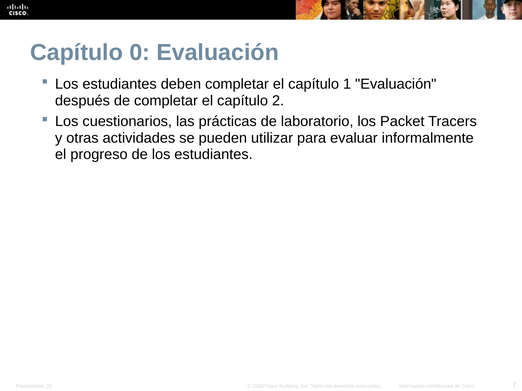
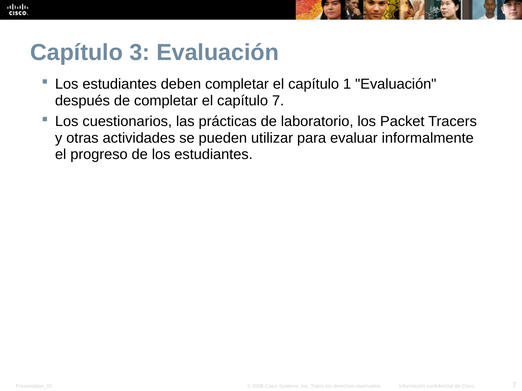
0: 0 -> 3 (140, 53)
capítulo 2: 2 -> 7 (278, 101)
